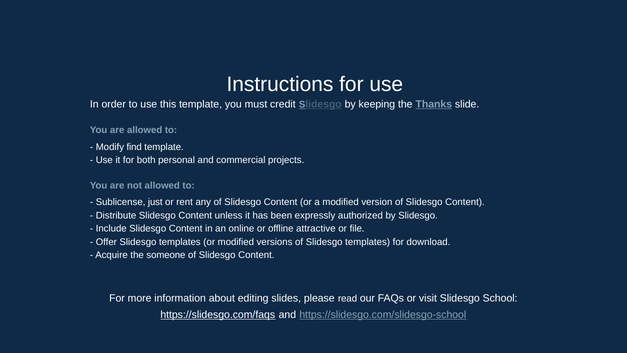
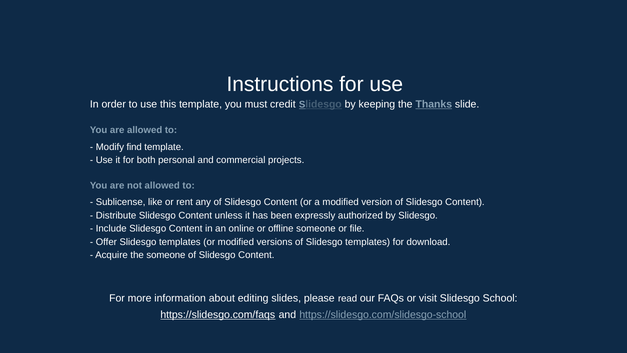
just: just -> like (155, 202)
offline attractive: attractive -> someone (316, 229)
